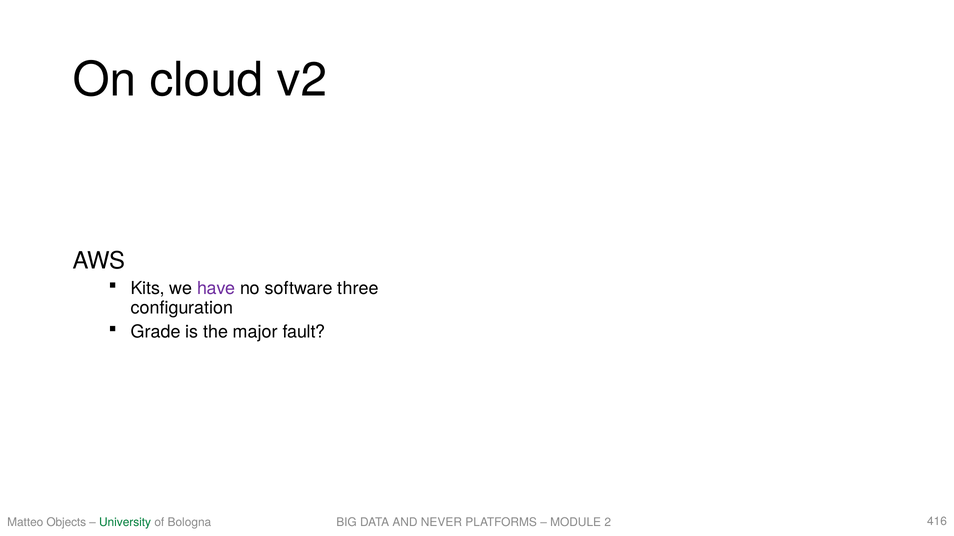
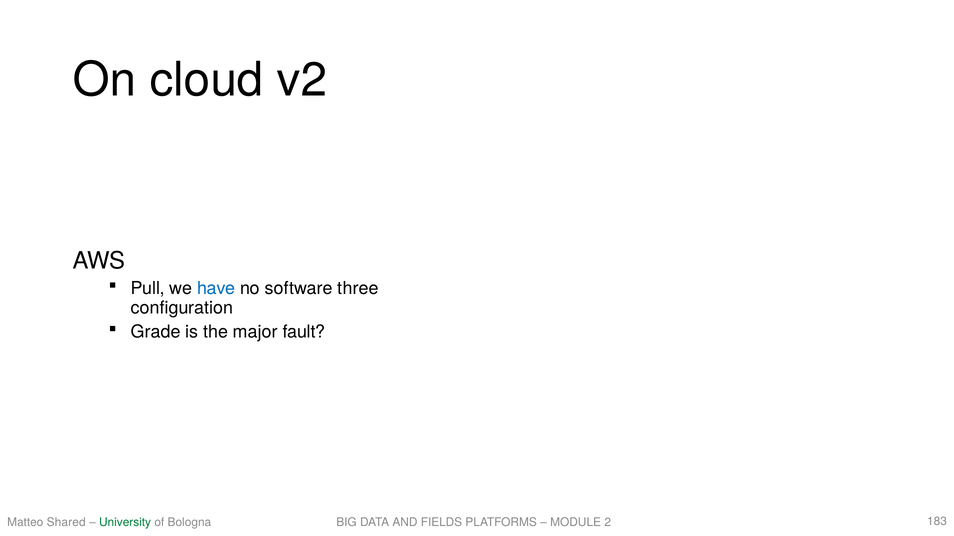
Kits: Kits -> Pull (148, 289)
have colour: purple -> blue (216, 289)
Objects: Objects -> Shared (66, 523)
NEVER: NEVER -> FIELDS (442, 523)
416: 416 -> 183 (937, 522)
